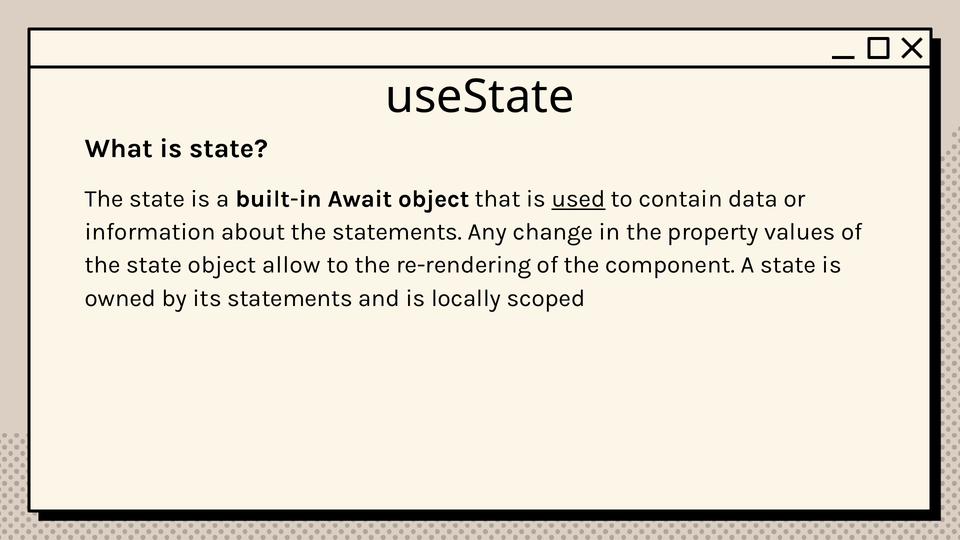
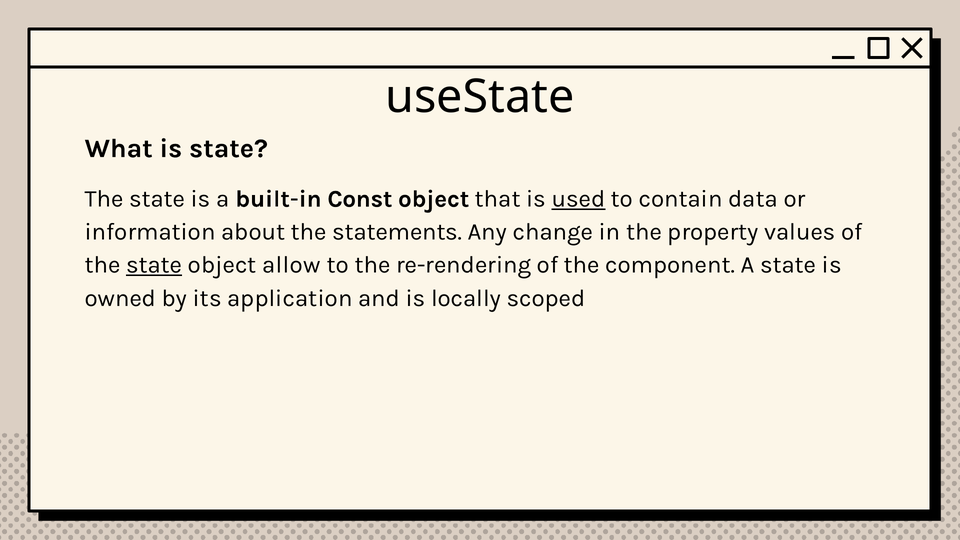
Await: Await -> Const (360, 199)
state underline: none -> present (154, 265)
its statements: statements -> application (290, 298)
